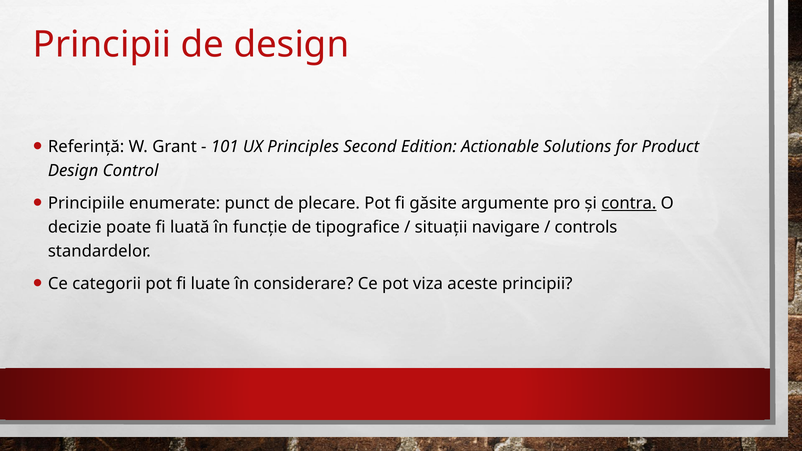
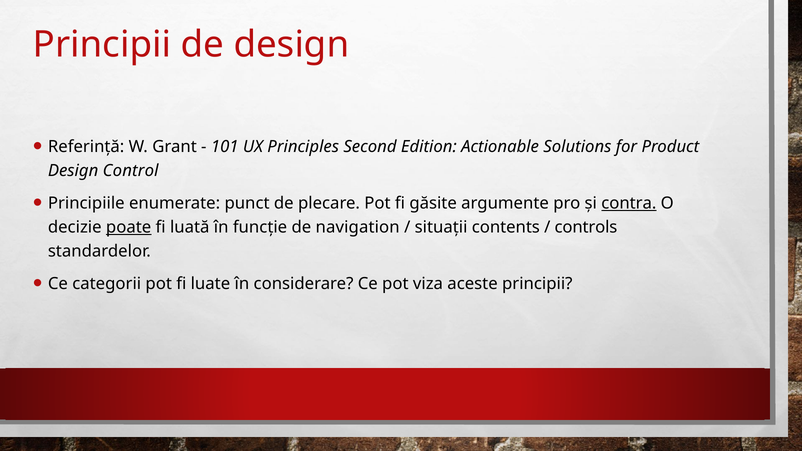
poate underline: none -> present (129, 227)
tipografice: tipografice -> navigation (358, 227)
navigare: navigare -> contents (506, 227)
